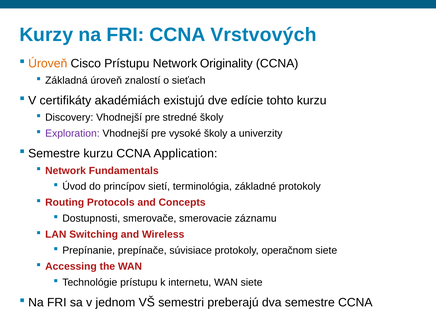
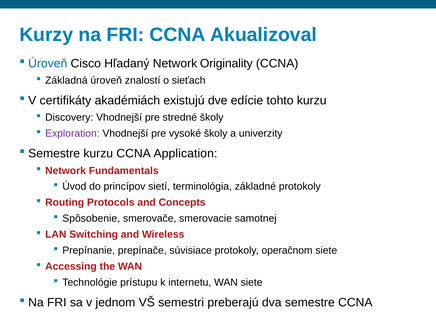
Vrstvových: Vrstvových -> Akualizoval (264, 35)
Úroveň colour: orange -> blue (48, 64)
Cisco Prístupu: Prístupu -> Hľadaný (127, 64)
Dostupnosti: Dostupnosti -> Spôsobenie (91, 219)
záznamu: záznamu -> samotnej (256, 219)
